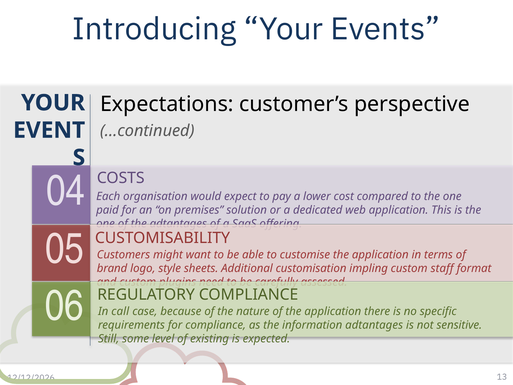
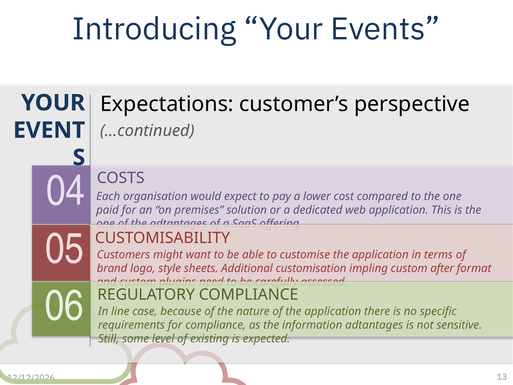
staff: staff -> after (442, 268)
call: call -> line (120, 311)
